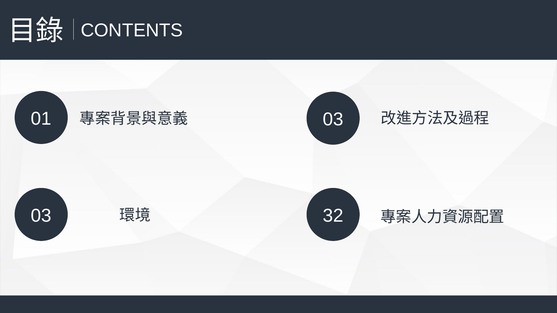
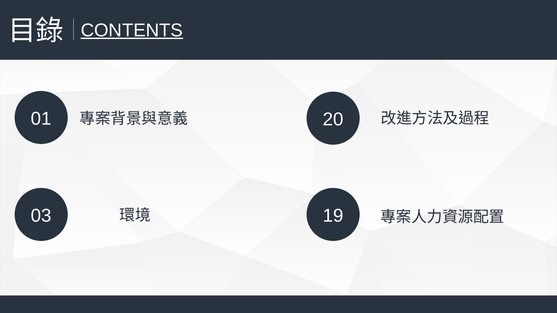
CONTENTS underline: none -> present (132, 30)
03: 03 -> 20 (333, 120)
32: 32 -> 19 (333, 216)
